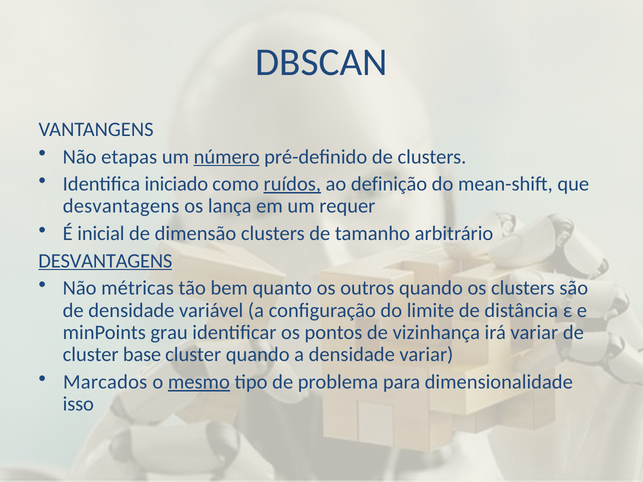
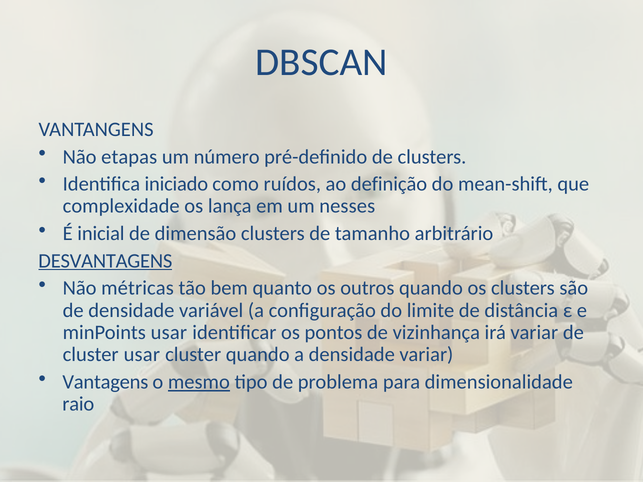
número underline: present -> none (227, 157)
ruídos underline: present -> none (292, 184)
desvantagens: desvantagens -> complexidade (121, 206)
requer: requer -> nesses (347, 206)
minPoints grau: grau -> usar (169, 333)
cluster base: base -> usar (142, 355)
Marcados: Marcados -> Vantagens (105, 382)
isso: isso -> raio (78, 404)
